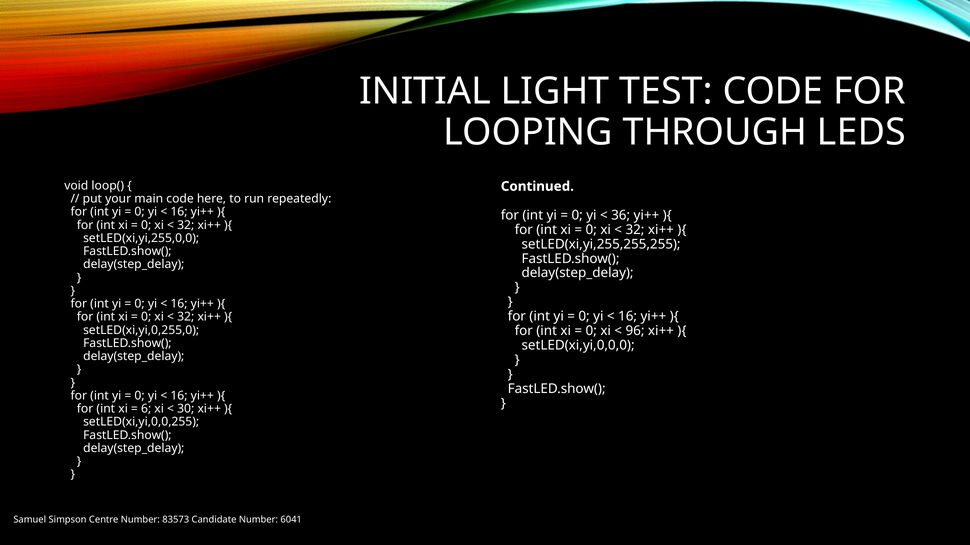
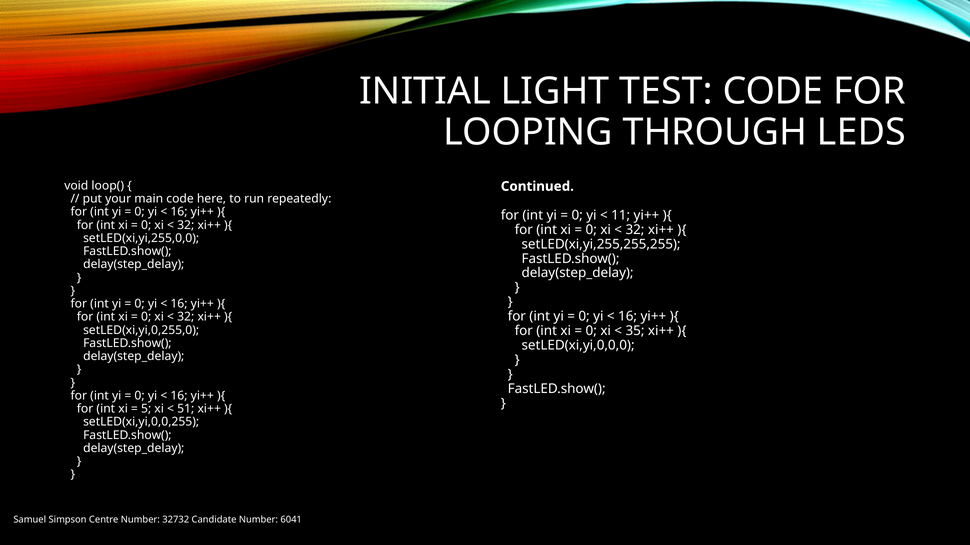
36: 36 -> 11 (621, 215)
96: 96 -> 35 (635, 331)
6: 6 -> 5 (146, 409)
30: 30 -> 51 (186, 409)
83573: 83573 -> 32732 (176, 520)
